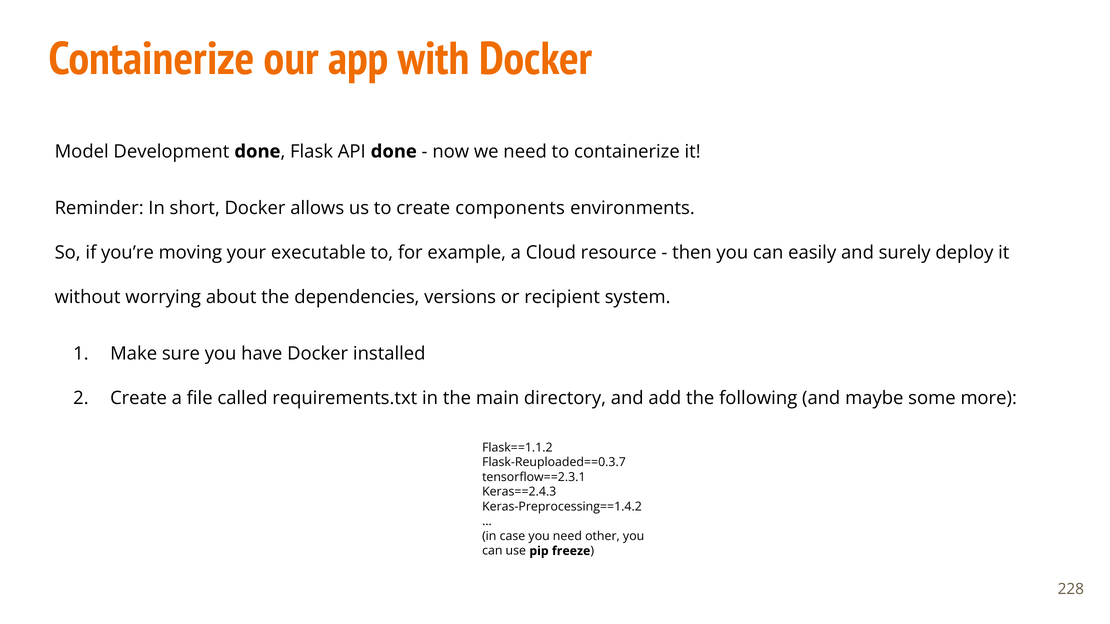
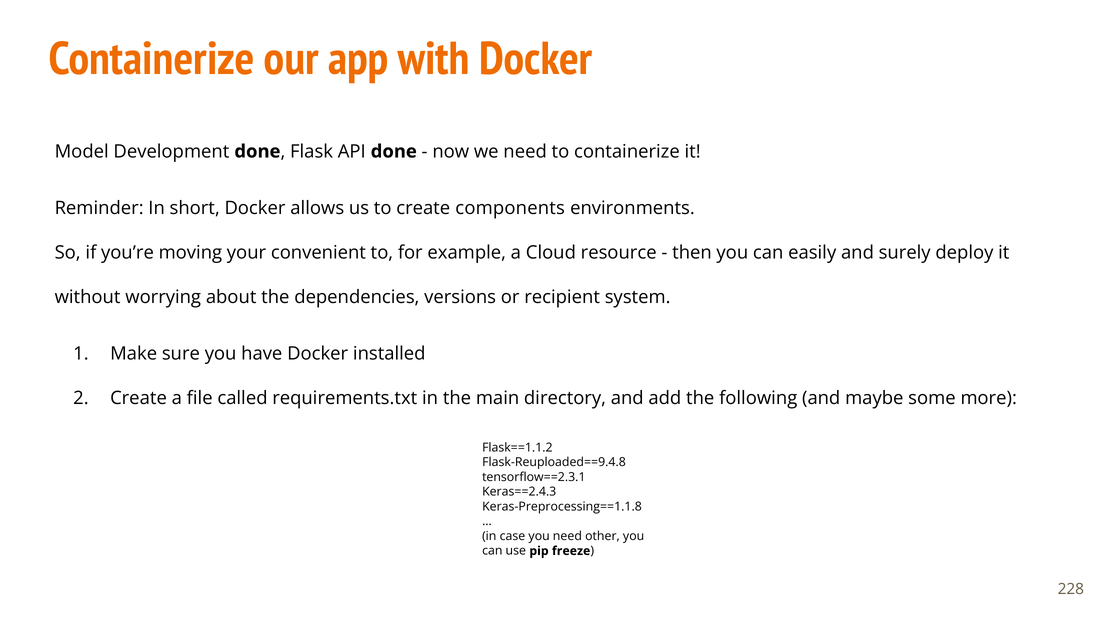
executable: executable -> convenient (318, 253)
Flask-Reuploaded==0.3.7: Flask-Reuploaded==0.3.7 -> Flask-Reuploaded==9.4.8 (554, 463)
Keras-Preprocessing==1.4.2: Keras-Preprocessing==1.4.2 -> Keras-Preprocessing==1.1.8 (562, 507)
